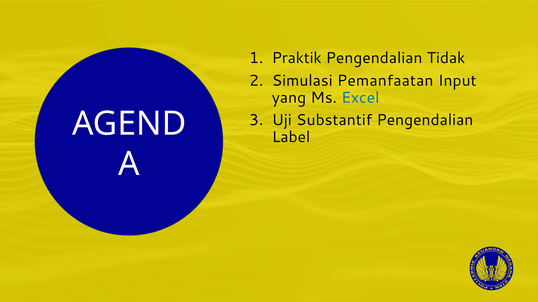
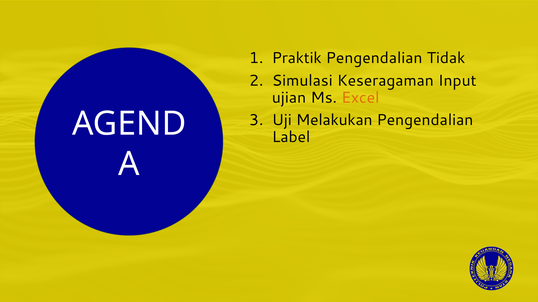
Pemanfaatan: Pemanfaatan -> Keseragaman (385, 81)
yang: yang -> ujian (289, 98)
Excel colour: blue -> orange (360, 98)
Substantif: Substantif -> Melakukan (334, 120)
